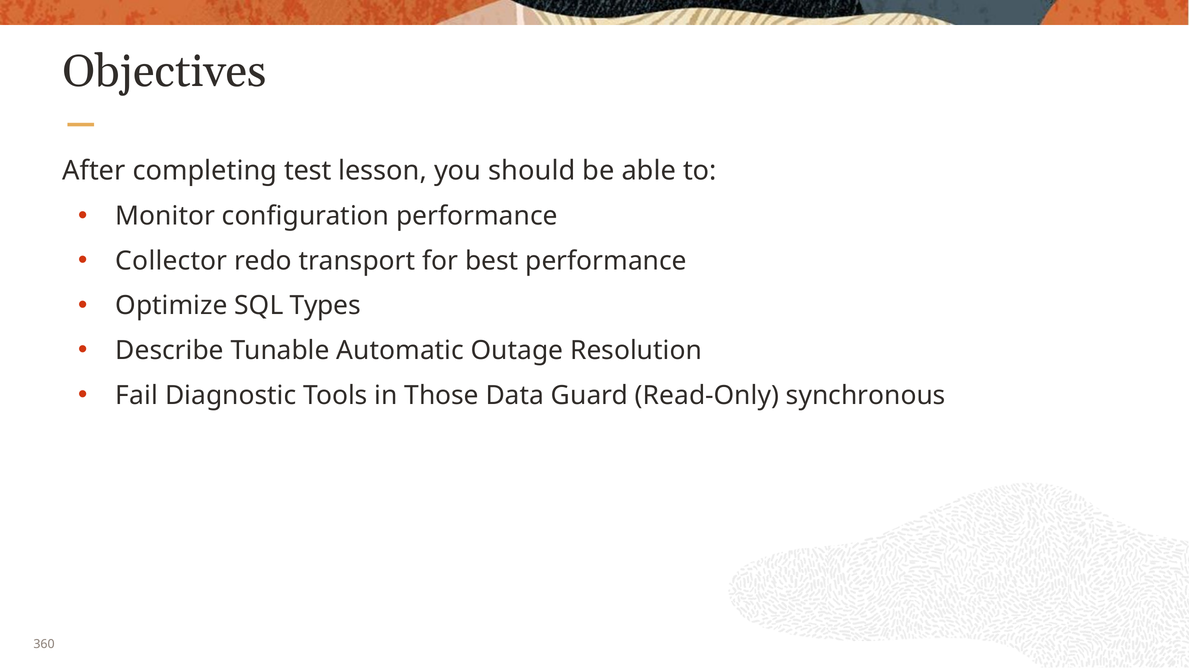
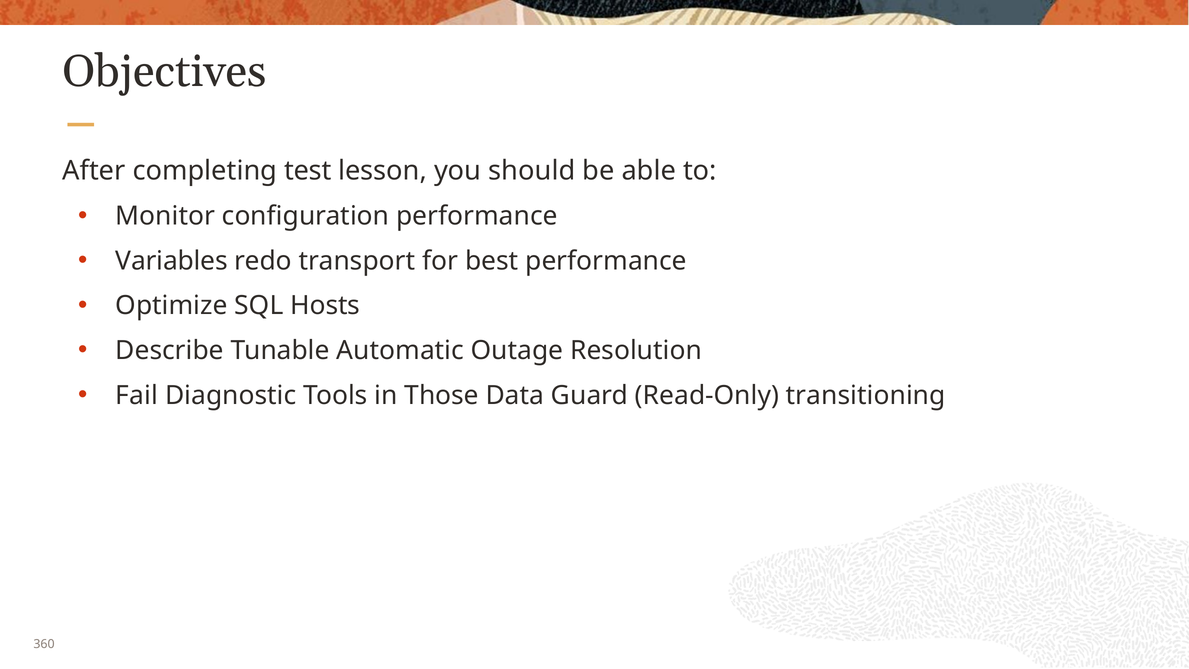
Collector: Collector -> Variables (172, 261)
Types: Types -> Hosts (325, 306)
synchronous: synchronous -> transitioning (866, 395)
